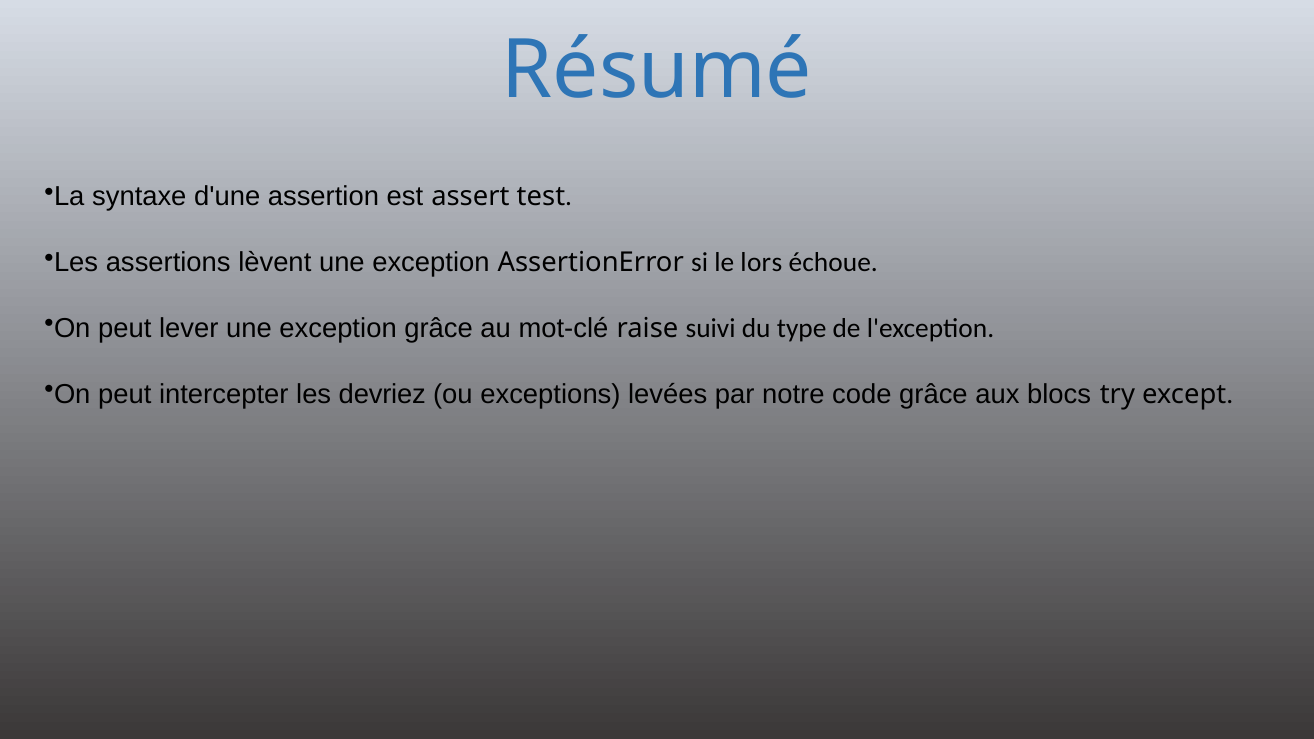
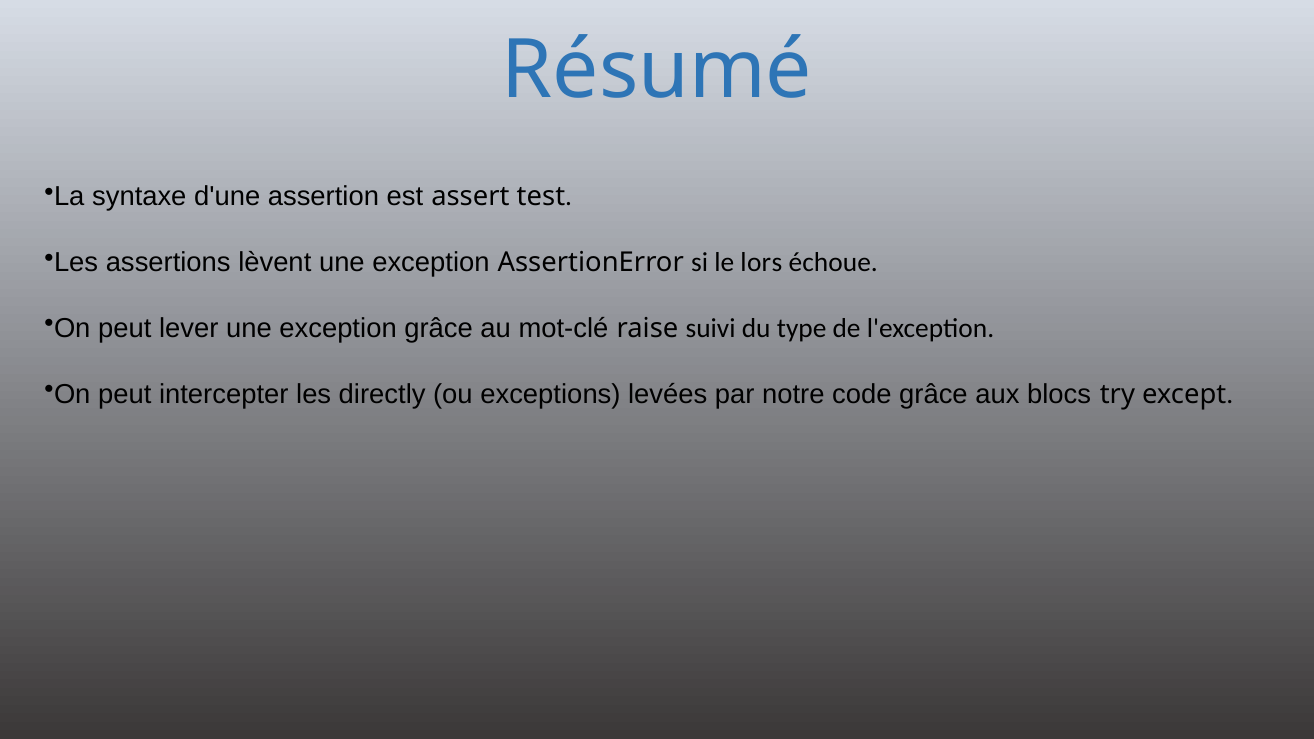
devriez: devriez -> directly (382, 394)
